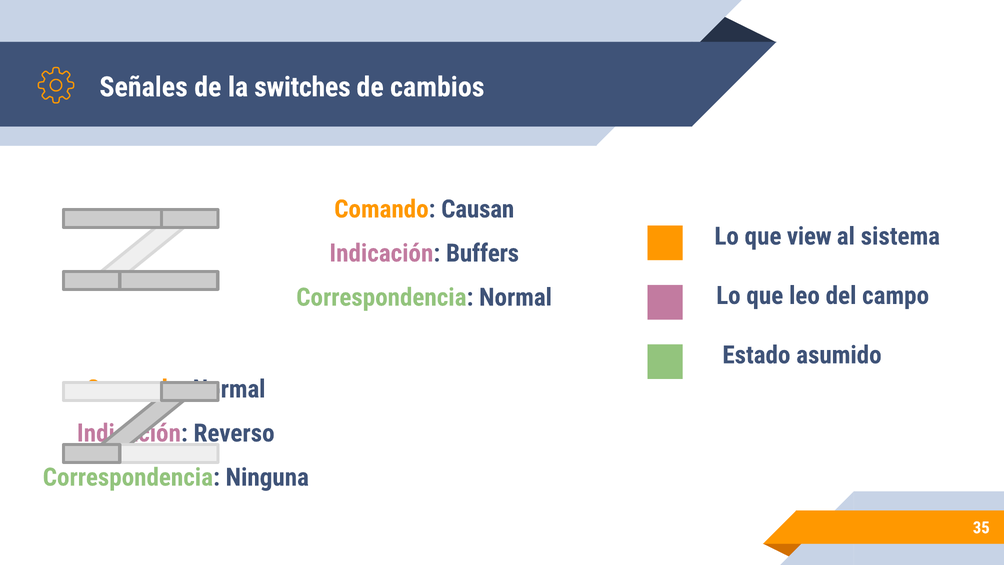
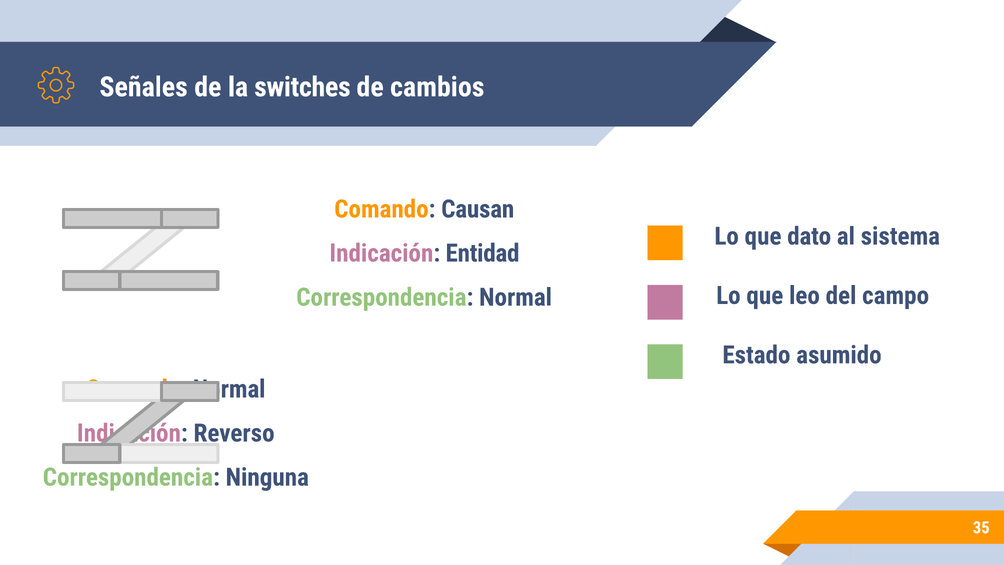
view: view -> dato (809, 236)
Buffers: Buffers -> Entidad (483, 253)
